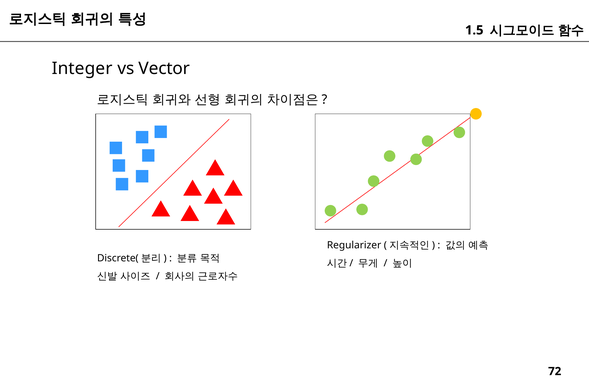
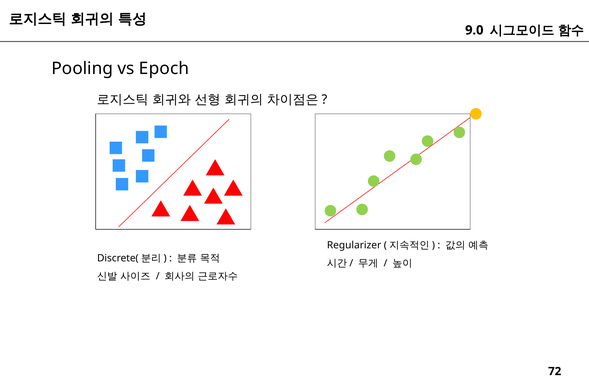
1.5: 1.5 -> 9.0 (474, 30)
Integer: Integer -> Pooling (82, 69)
Vector: Vector -> Epoch (164, 69)
